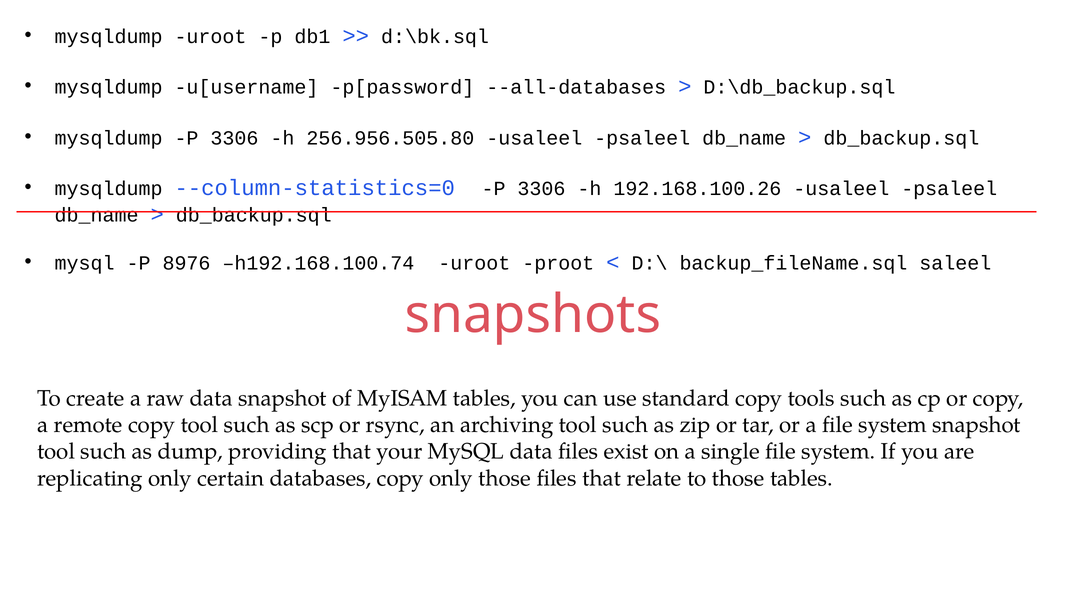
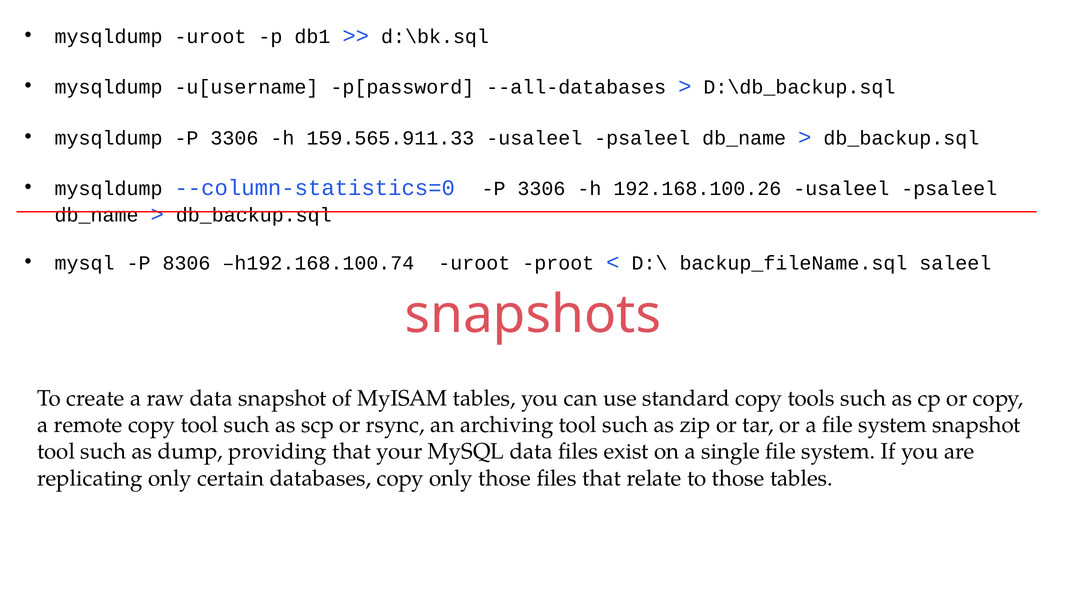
256.956.505.80: 256.956.505.80 -> 159.565.911.33 (390, 138)
8976: 8976 -> 8306 (186, 263)
